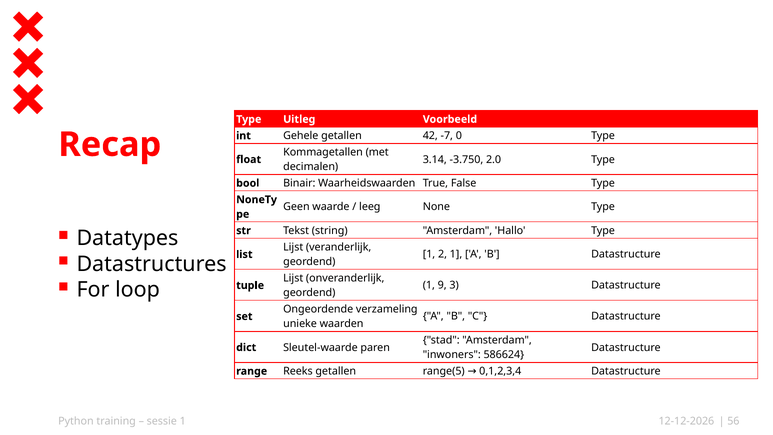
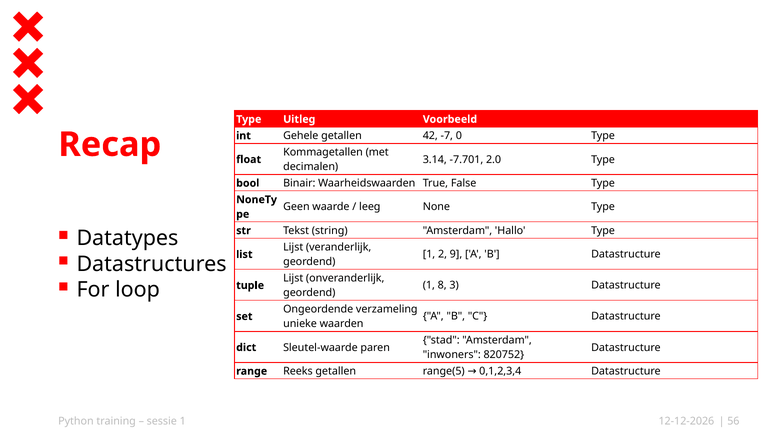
-3.750: -3.750 -> -7.701 (466, 159)
2 1: 1 -> 9 (456, 254)
9: 9 -> 8 (442, 285)
586624: 586624 -> 820752 (504, 355)
